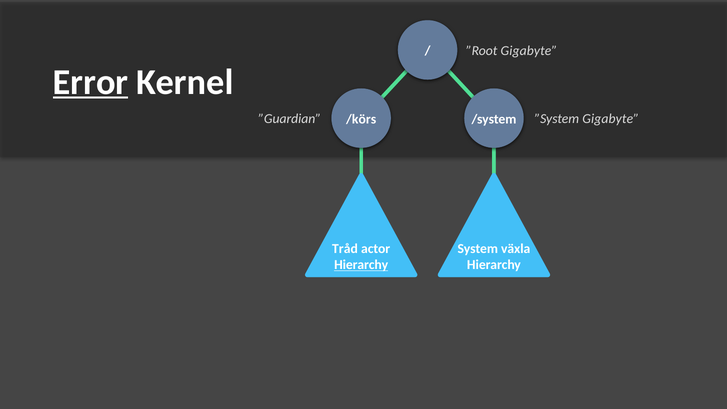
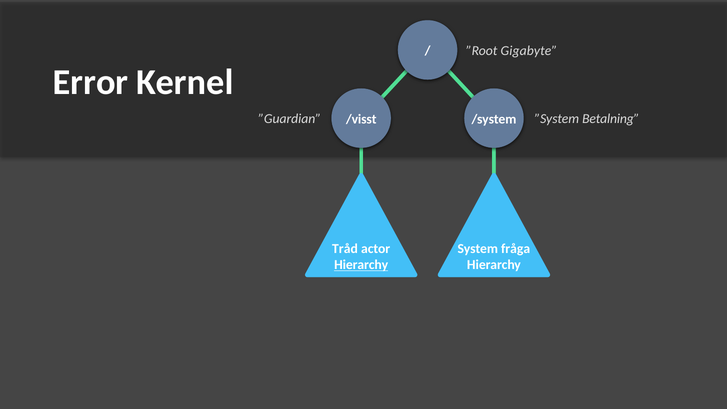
Error underline: present -> none (91, 82)
”System Gigabyte: Gigabyte -> Betalning (611, 119)
/körs: /körs -> /visst (361, 119)
växla: växla -> fråga (516, 249)
